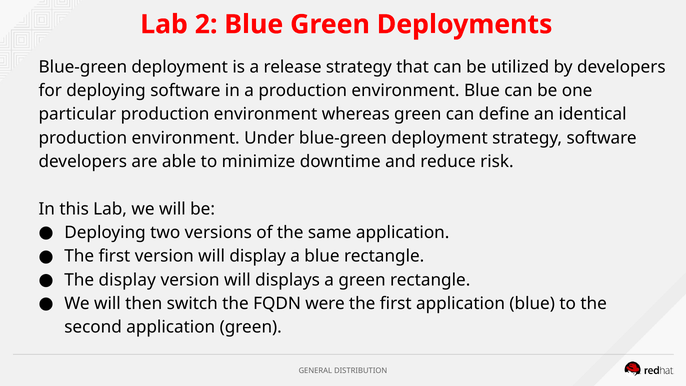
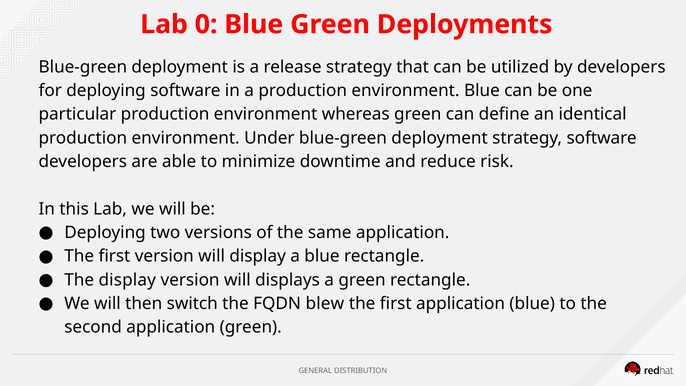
2: 2 -> 0 (206, 24)
were: were -> blew (325, 303)
